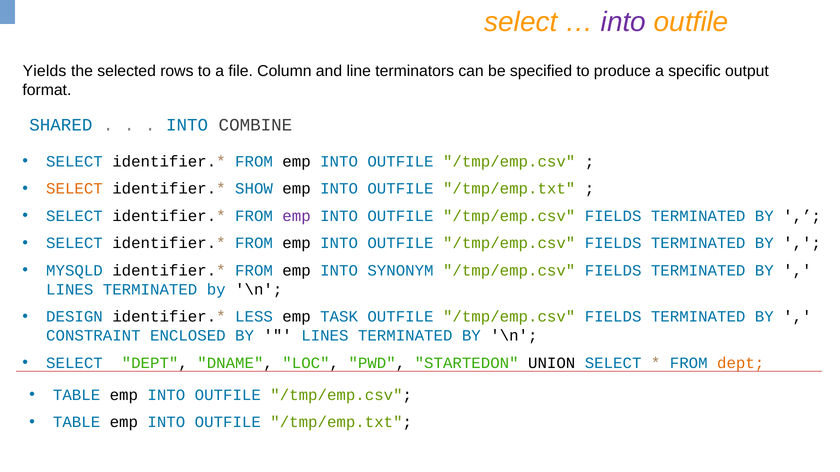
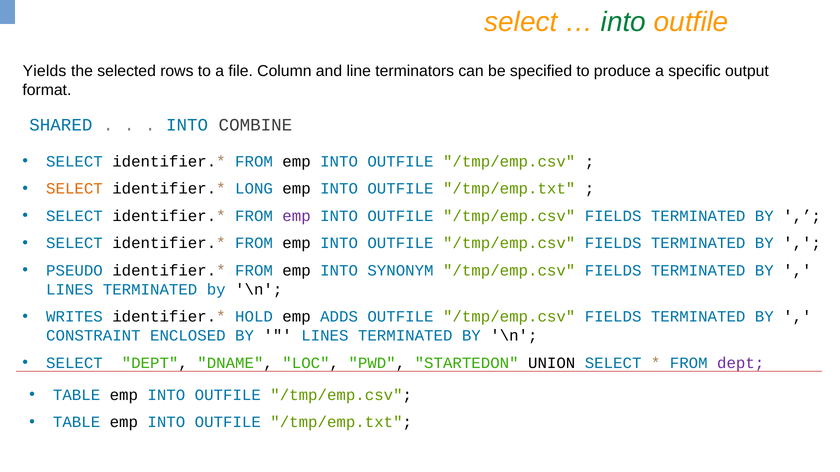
into colour: purple -> green (623, 22)
SHOW: SHOW -> LONG (254, 189)
MYSQLD: MYSQLD -> PSEUDO (74, 271)
DESIGN: DESIGN -> WRITES (74, 317)
LESS: LESS -> HOLD (254, 317)
TASK: TASK -> ADDS (339, 317)
dept colour: orange -> purple (741, 363)
